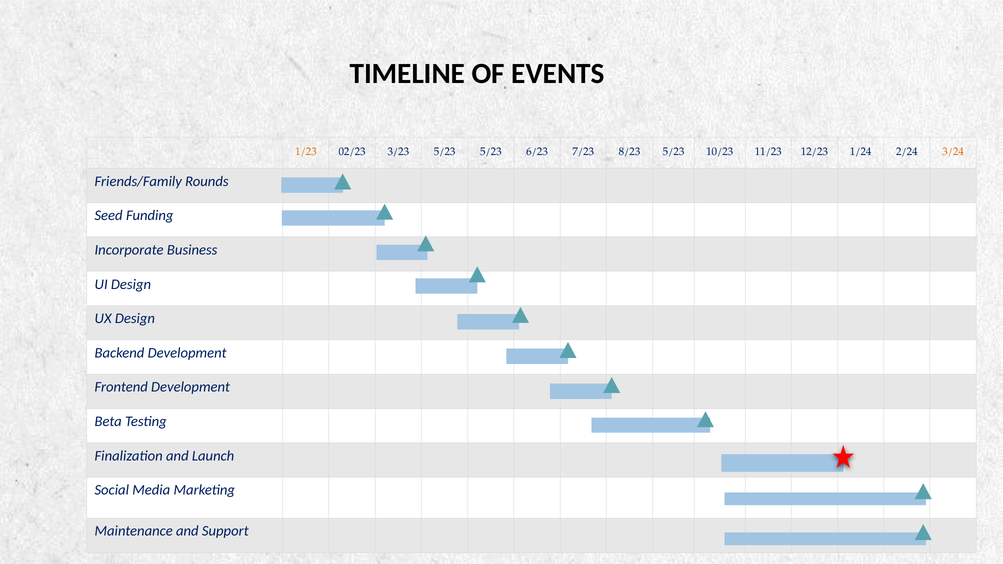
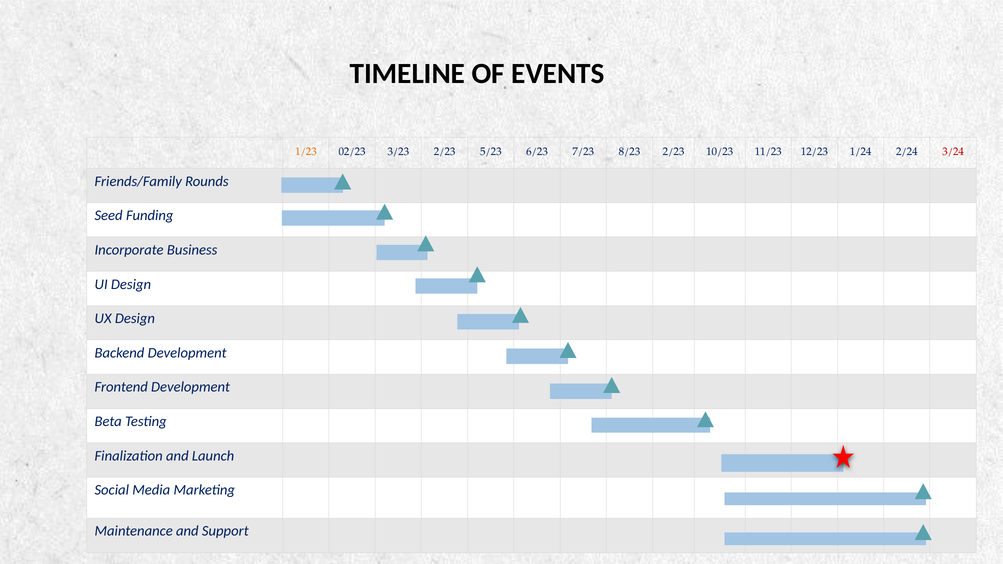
3/23 5/23: 5/23 -> 2/23 (445, 152)
8/23 5/23: 5/23 -> 2/23 (674, 152)
3/24 colour: orange -> red (953, 152)
